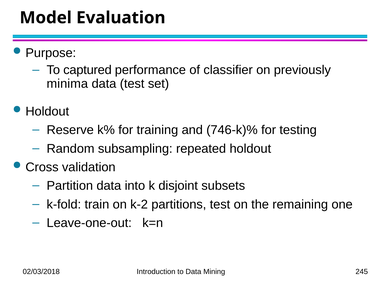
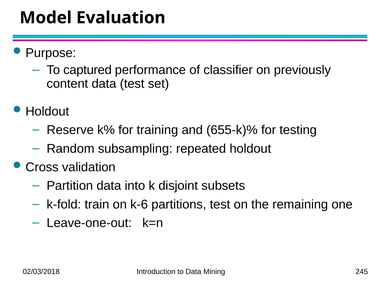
minima: minima -> content (67, 84)
746-k)%: 746-k)% -> 655-k)% (232, 130)
k-2: k-2 -> k-6 (139, 204)
